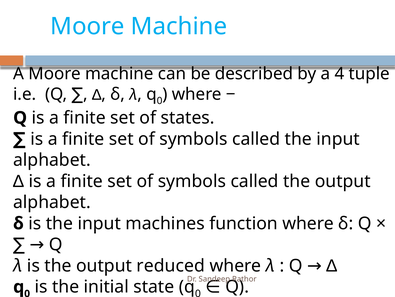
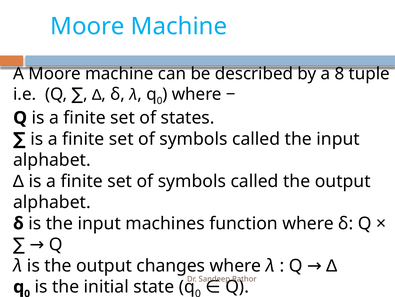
4: 4 -> 8 (339, 74)
reduced: reduced -> changes (171, 265)
